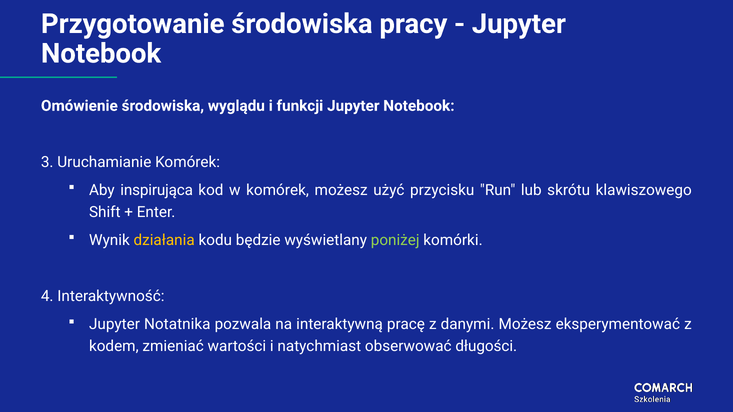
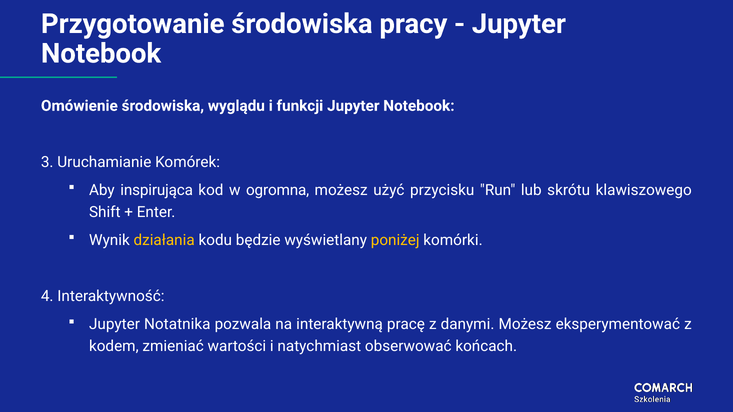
w komórek: komórek -> ogromna (278, 190)
poniżej colour: light green -> yellow (395, 240)
długości: długości -> końcach (486, 347)
